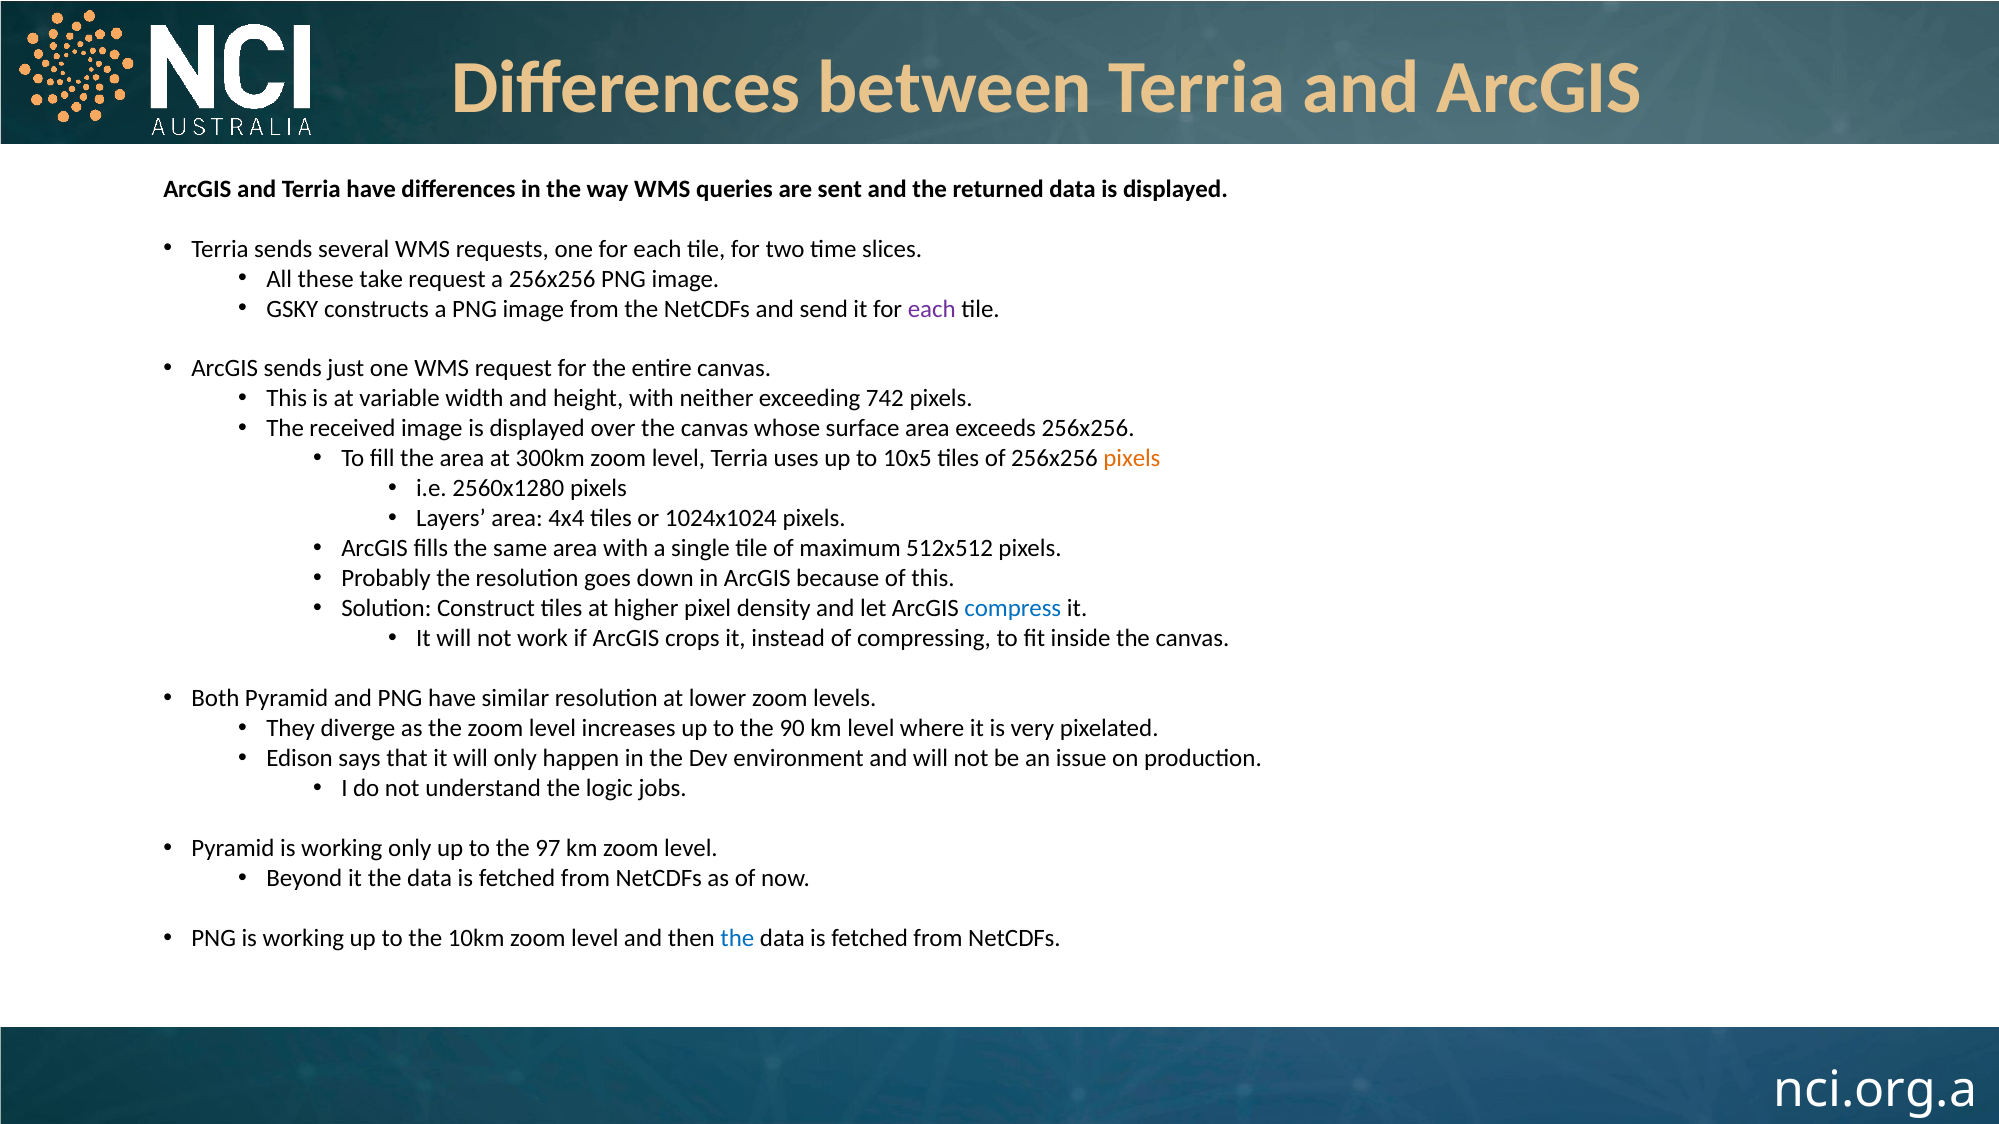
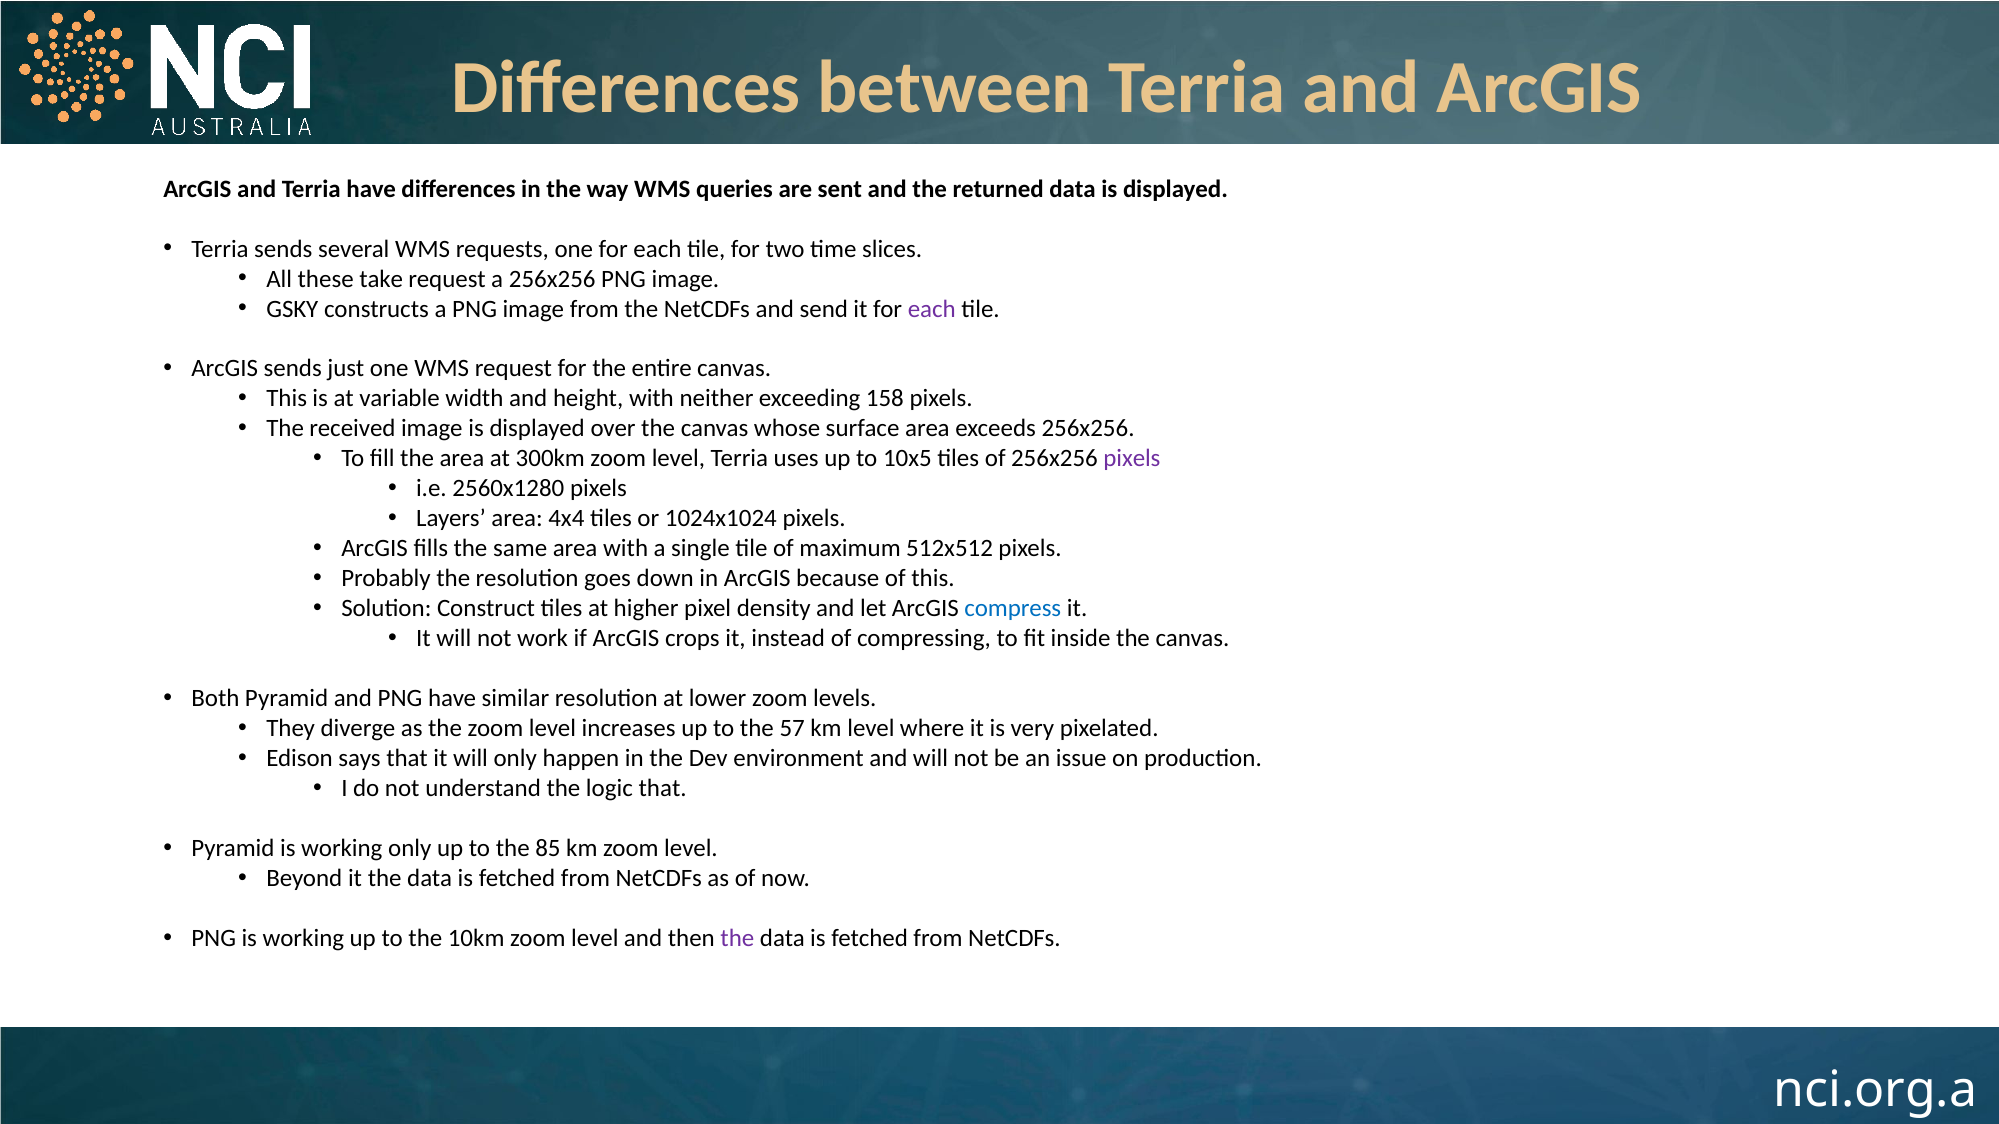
742: 742 -> 158 (885, 399)
pixels colour: orange -> purple (1132, 459)
90: 90 -> 57 (792, 729)
logic jobs: jobs -> that (663, 789)
97: 97 -> 85 (548, 849)
the colour: blue -> purple (737, 939)
